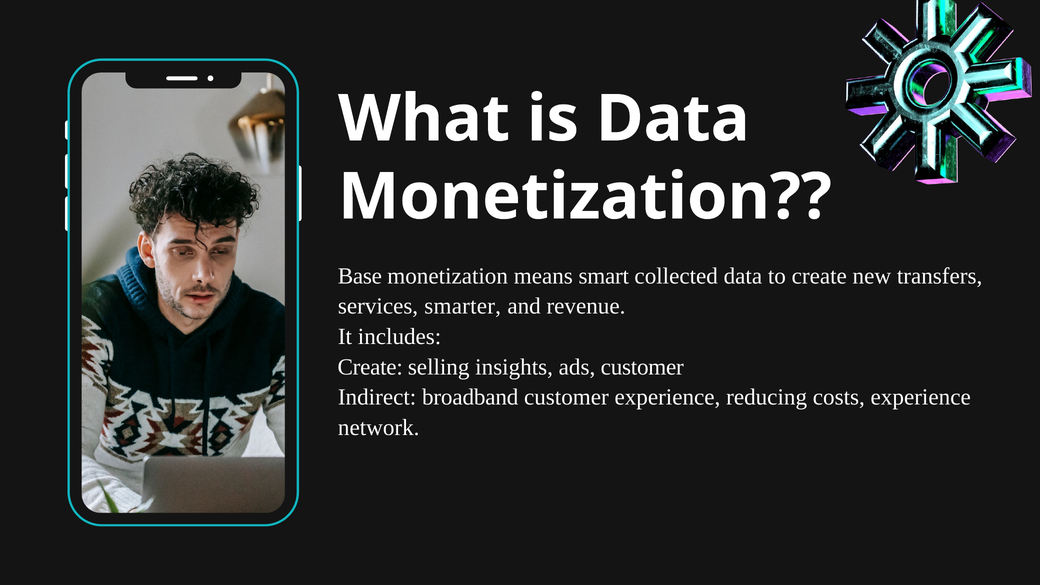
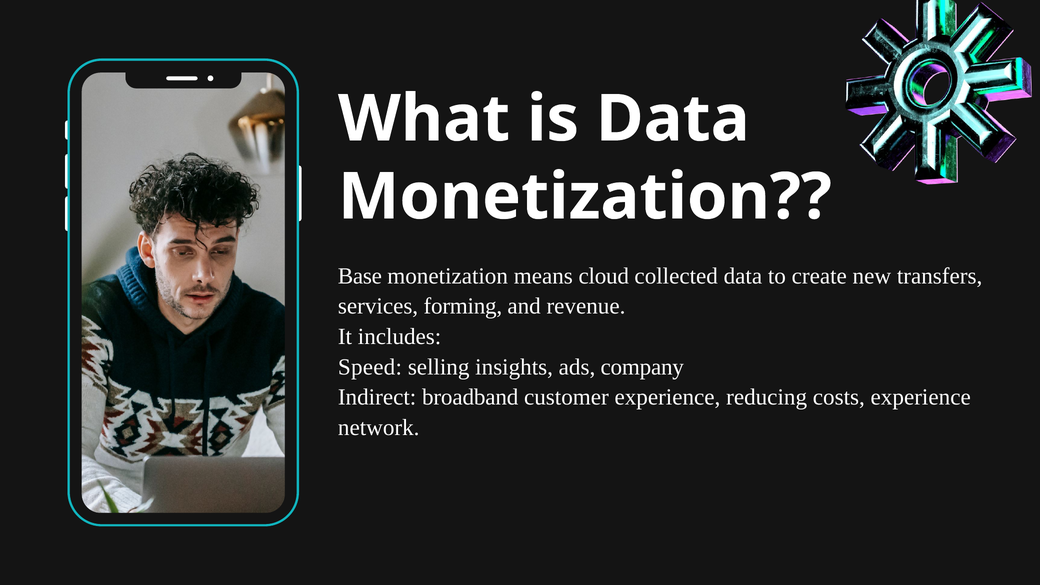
smart: smart -> cloud (604, 276)
smarter: smarter -> forming (463, 306)
Create: Create -> Speed (370, 367)
ads customer: customer -> company (642, 367)
